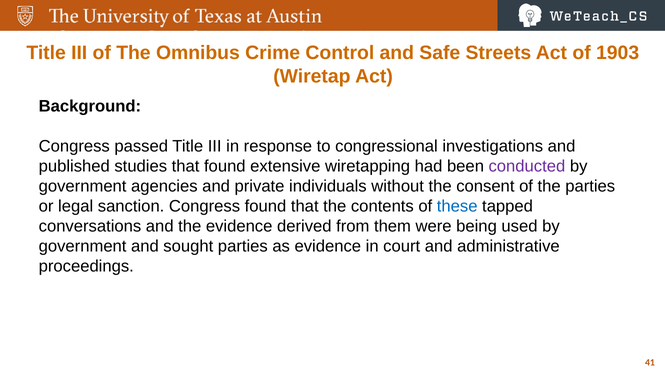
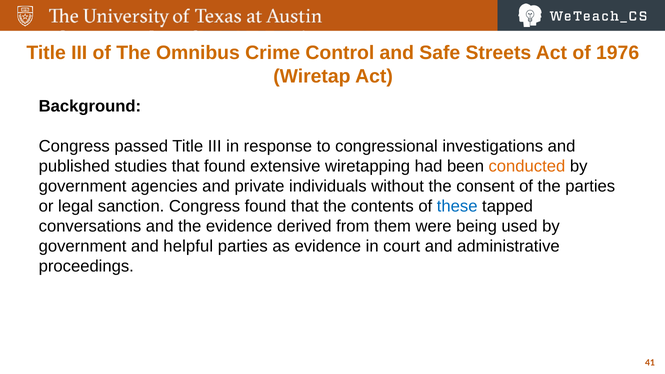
1903: 1903 -> 1976 (618, 53)
conducted colour: purple -> orange (527, 166)
sought: sought -> helpful (188, 246)
